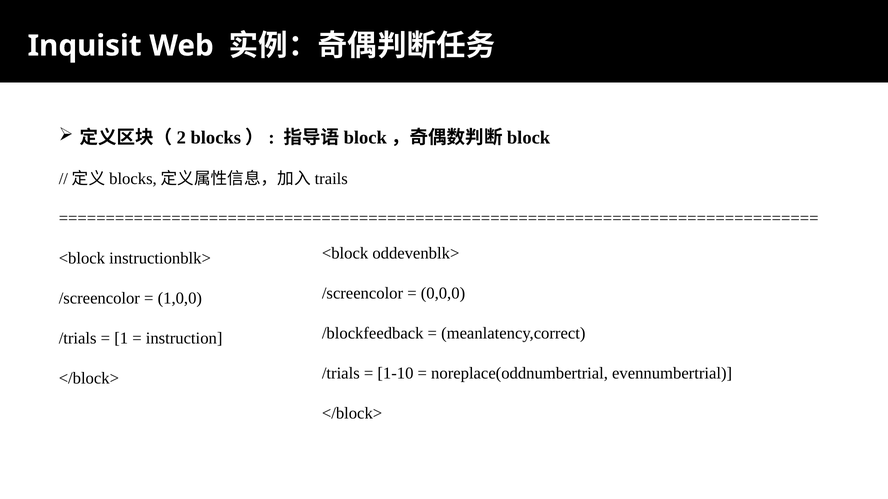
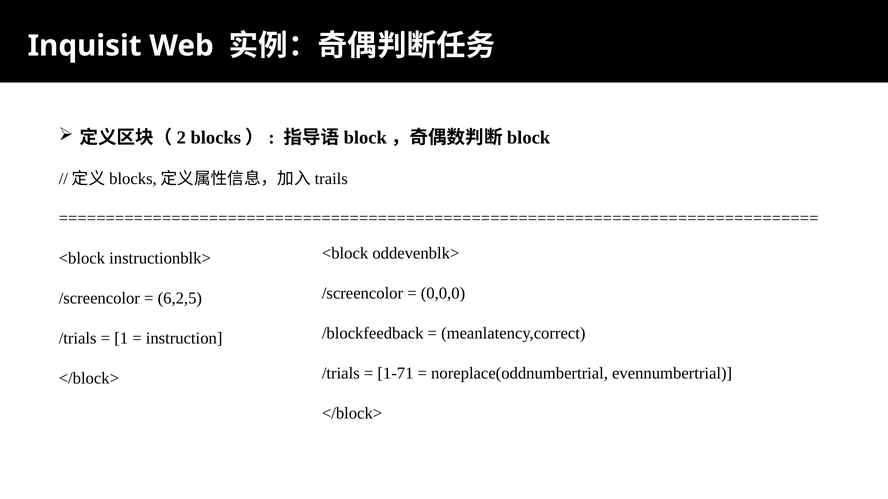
1,0,0: 1,0,0 -> 6,2,5 (180, 299)
1-10: 1-10 -> 1-71 (395, 374)
